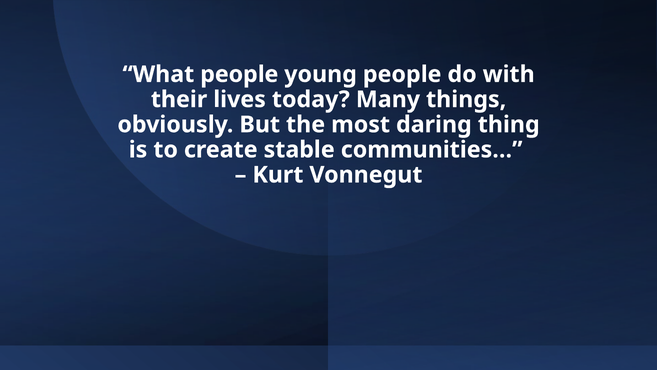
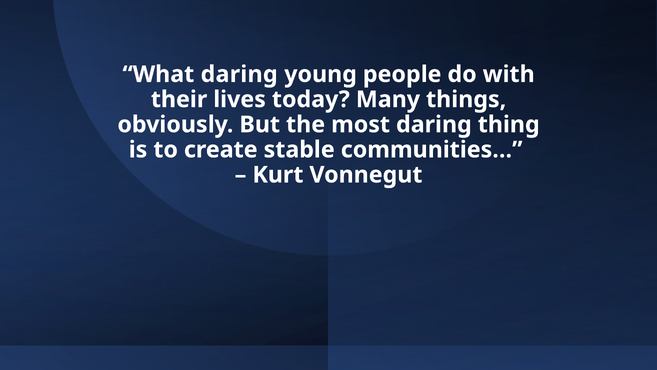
What people: people -> daring (239, 74)
